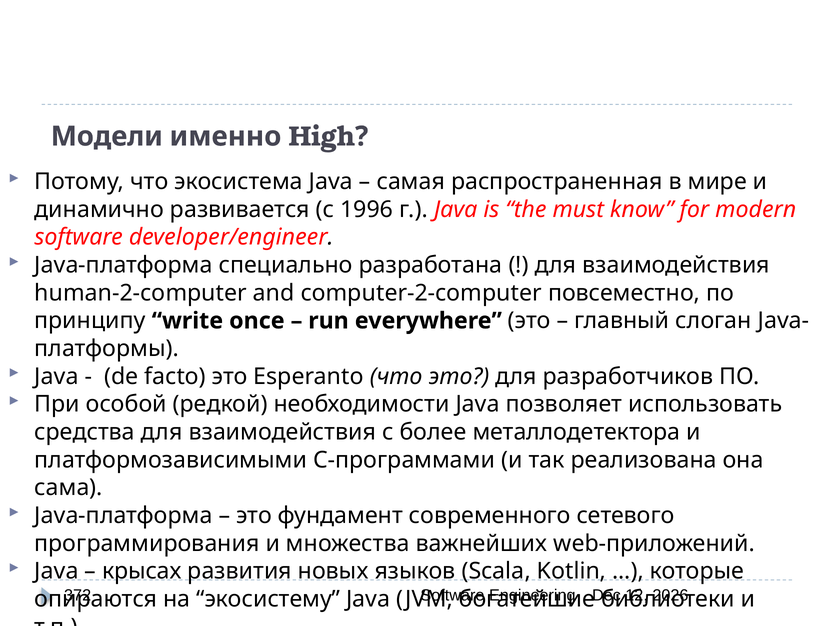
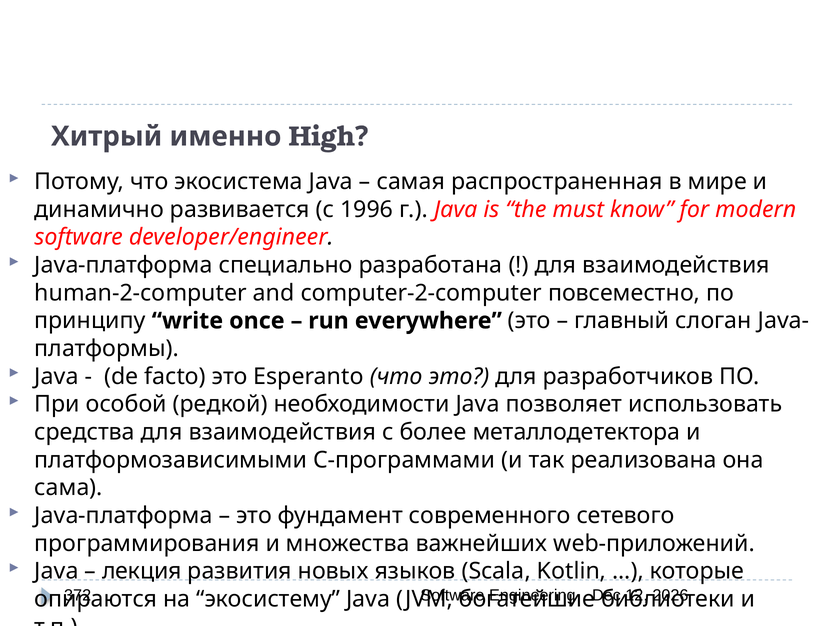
Модели: Модели -> Хитрый (107, 136)
крысах: крысах -> лекция (142, 571)
